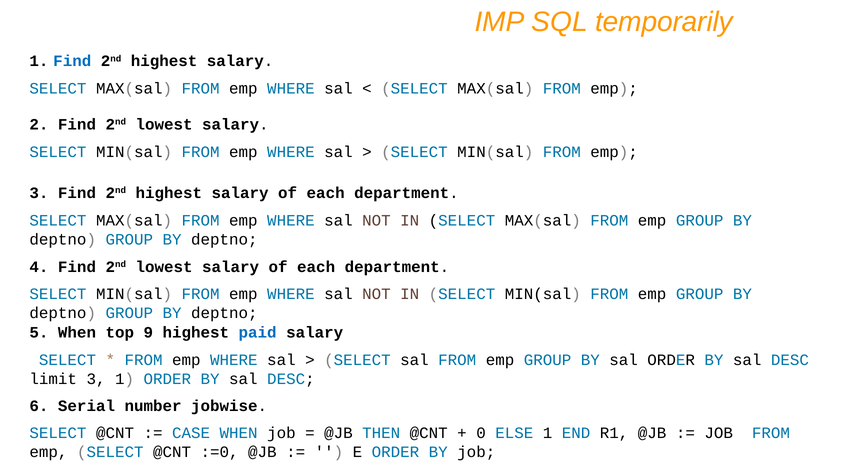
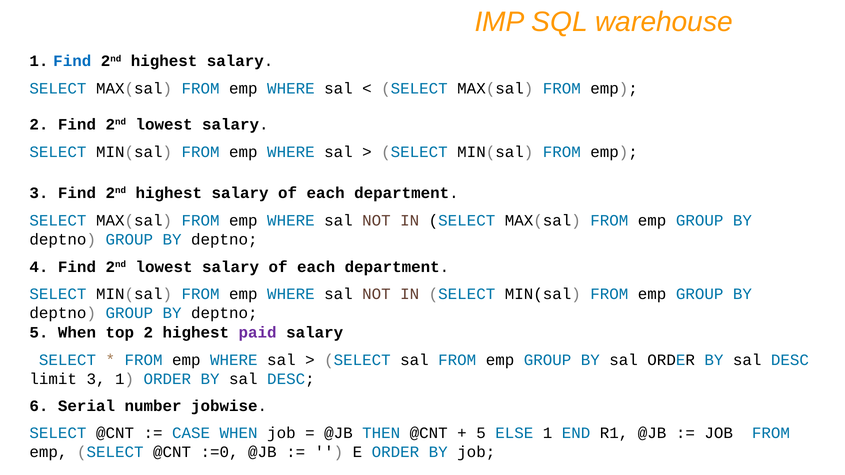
temporarily: temporarily -> warehouse (664, 22)
top 9: 9 -> 2 (148, 333)
paid colour: blue -> purple (258, 333)
0: 0 -> 5 (481, 434)
